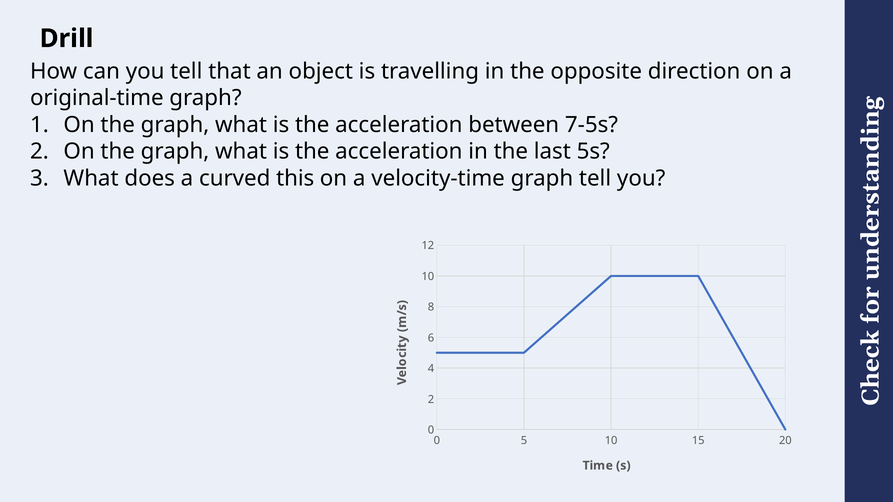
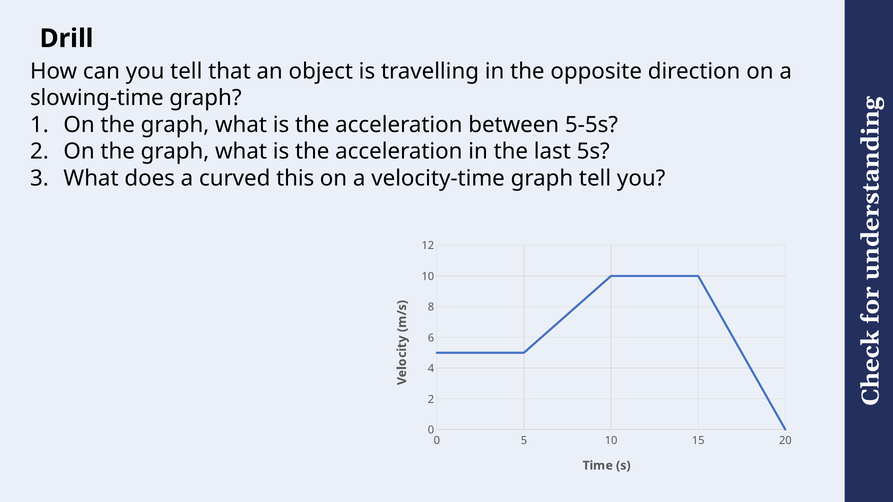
original-time: original-time -> slowing-time (97, 98)
7-5s: 7-5s -> 5-5s (592, 125)
